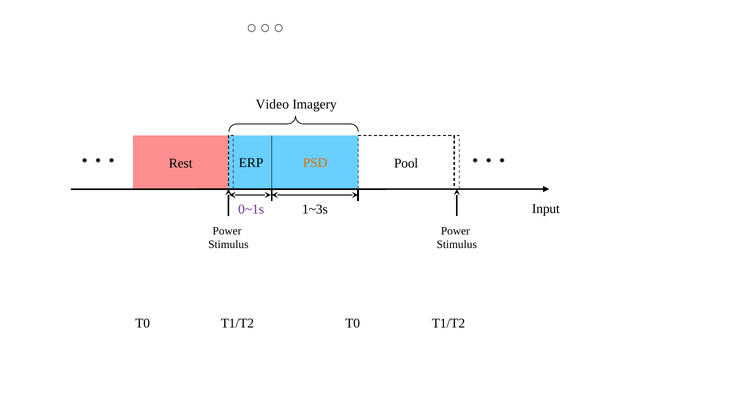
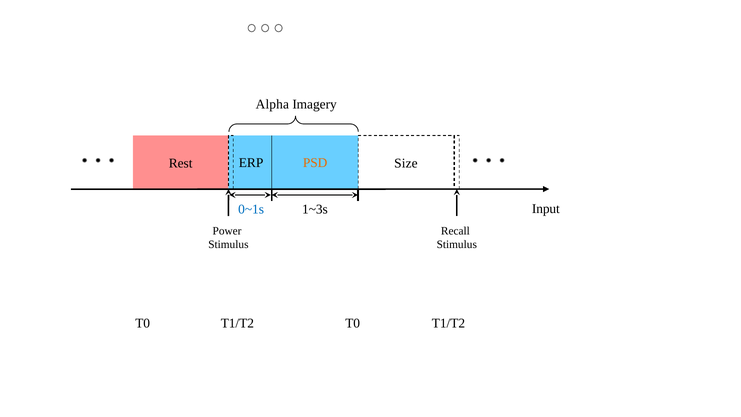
Video: Video -> Alpha (272, 104)
Pool: Pool -> Size (406, 163)
0~1s colour: purple -> blue (251, 209)
Power: Power -> Recall (455, 231)
